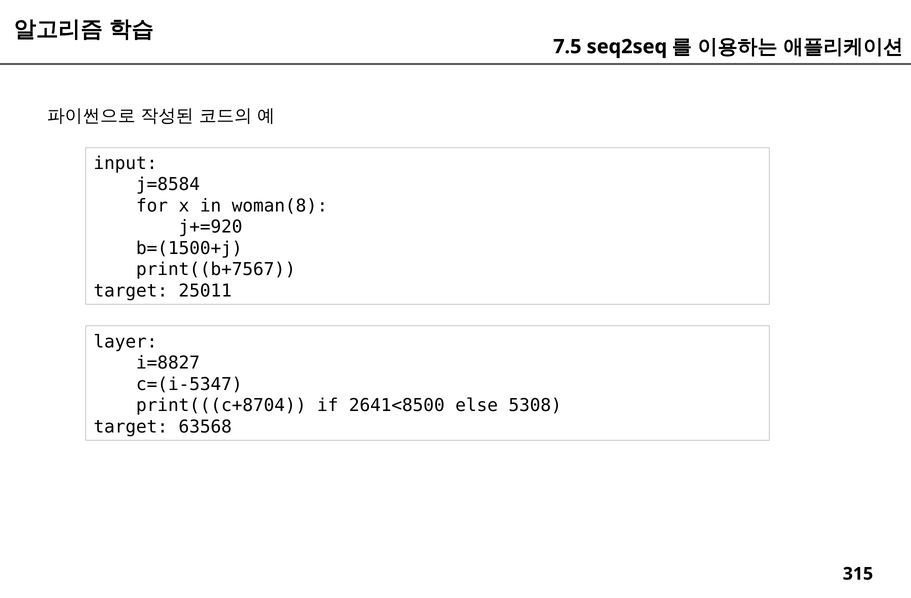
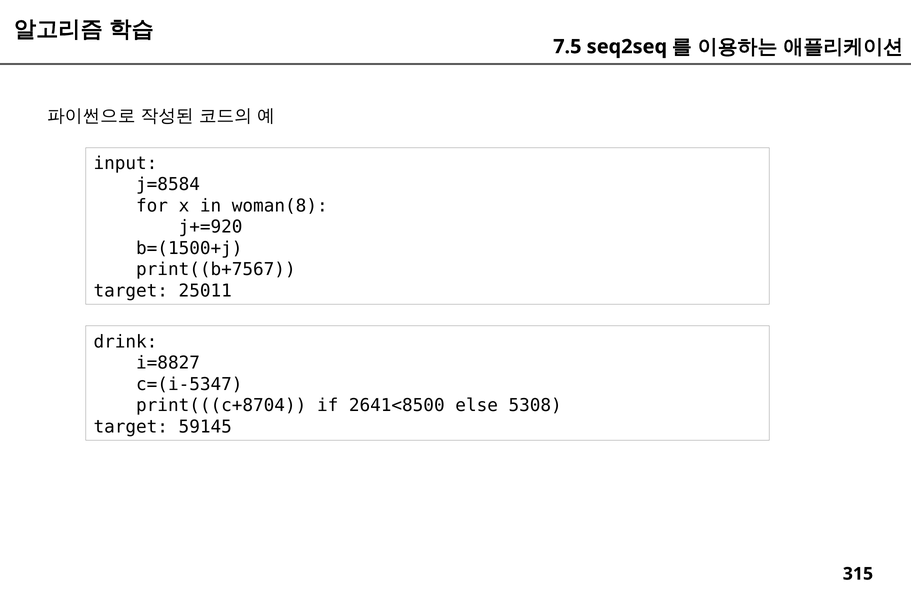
layer: layer -> drink (125, 342)
63568: 63568 -> 59145 (205, 427)
